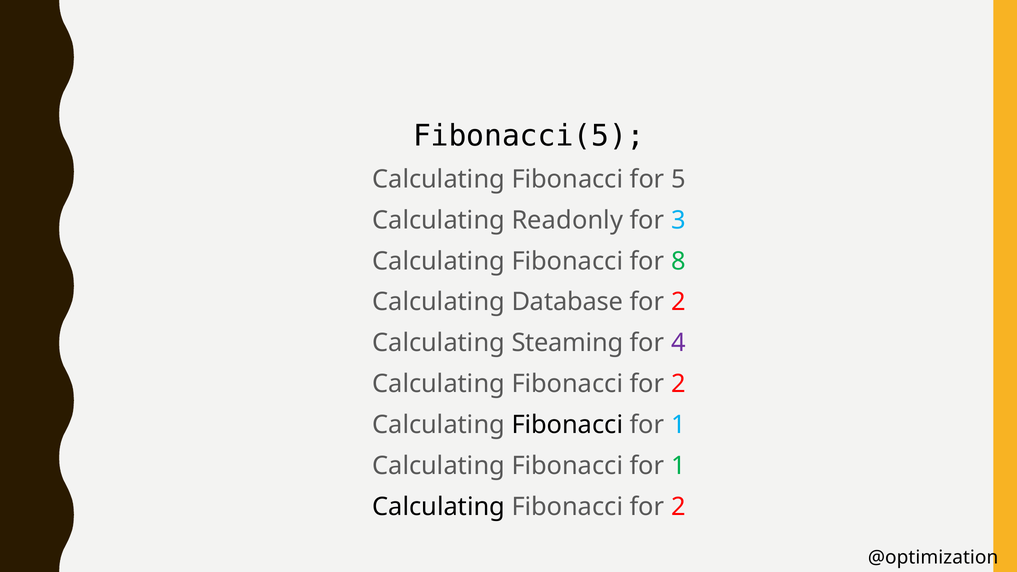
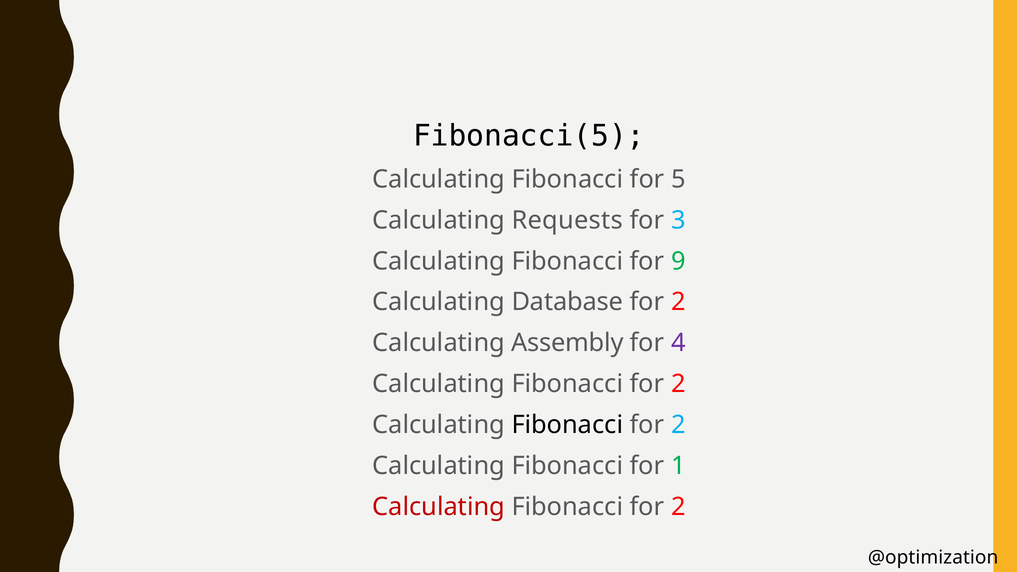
Readonly: Readonly -> Requests (567, 220)
8: 8 -> 9 (678, 261)
Steaming: Steaming -> Assembly (567, 343)
1: 1 -> 2 (678, 425)
Calculating colour: black -> red (439, 507)
